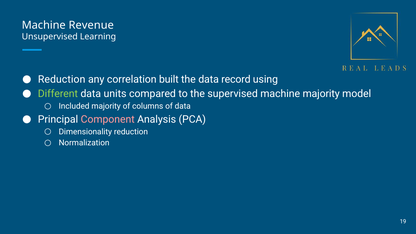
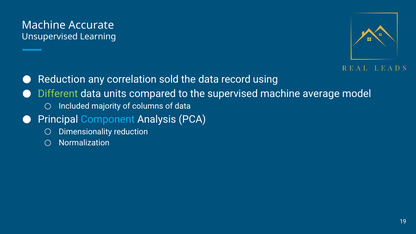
Revenue: Revenue -> Accurate (91, 25)
built: built -> sold (169, 79)
machine majority: majority -> average (321, 94)
Component colour: pink -> light blue (108, 119)
